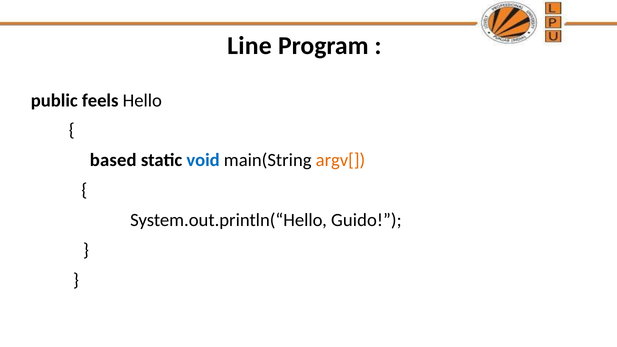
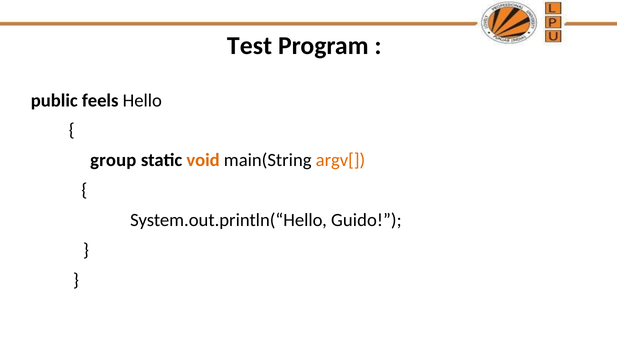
Line: Line -> Test (250, 46)
based: based -> group (113, 160)
void colour: blue -> orange (203, 160)
